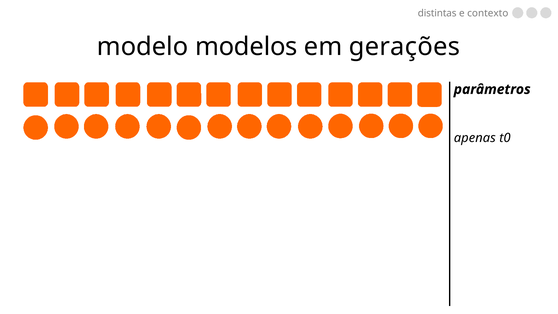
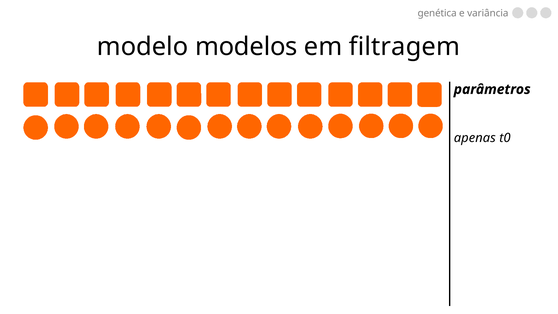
distintas: distintas -> genética (437, 13)
contexto: contexto -> variância (488, 13)
gerações: gerações -> filtragem (404, 47)
